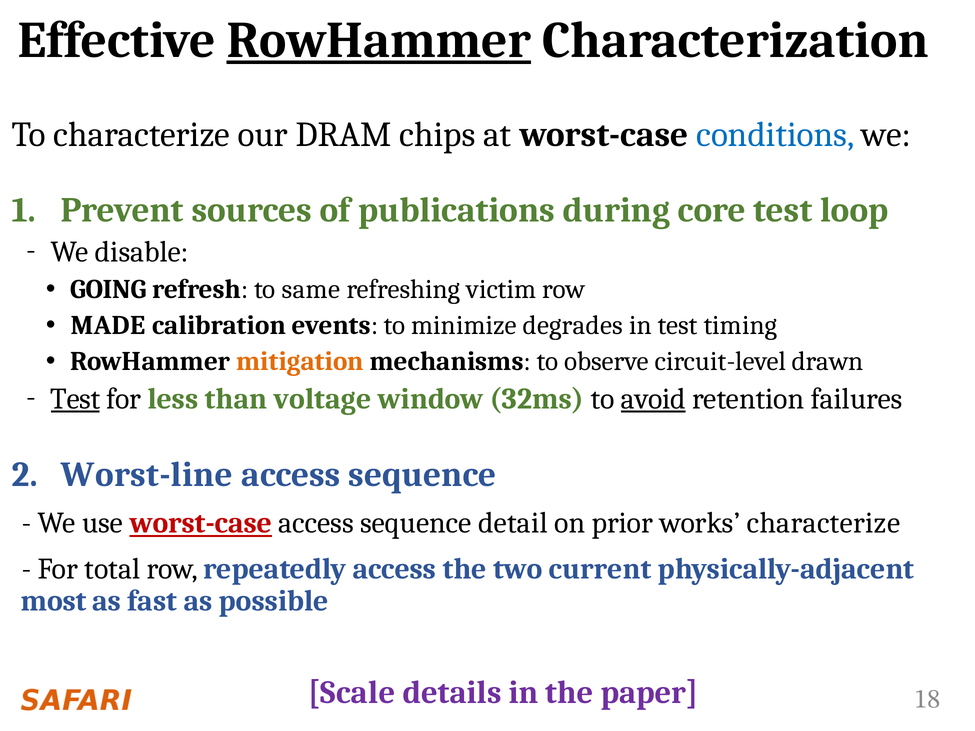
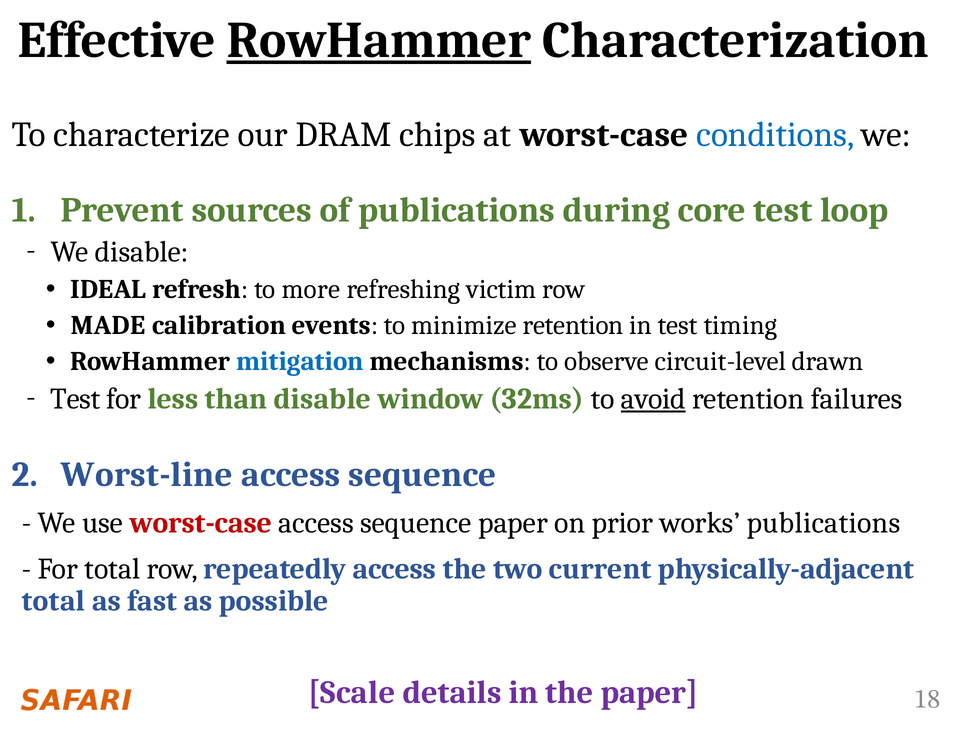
GOING: GOING -> IDEAL (108, 289)
same: same -> more (311, 289)
minimize degrades: degrades -> retention (573, 325)
mitigation colour: orange -> blue (300, 361)
Test underline: present -> none (75, 399)
than voltage: voltage -> disable (322, 399)
worst-case underline: present -> none (201, 523)
sequence detail: detail -> paper (513, 523)
works characterize: characterize -> publications (823, 523)
most: most -> total (53, 601)
